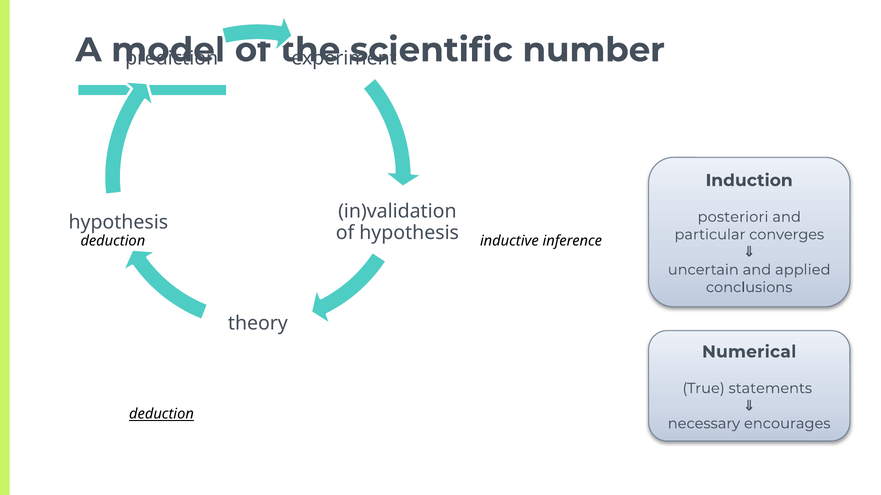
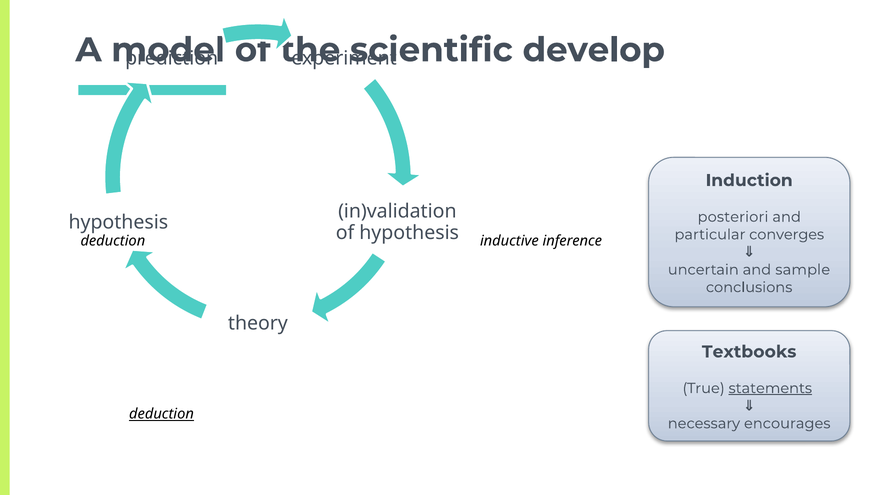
number: number -> develop (594, 50)
applied: applied -> sample (803, 270)
Numerical: Numerical -> Textbooks (749, 352)
statements underline: none -> present (770, 389)
